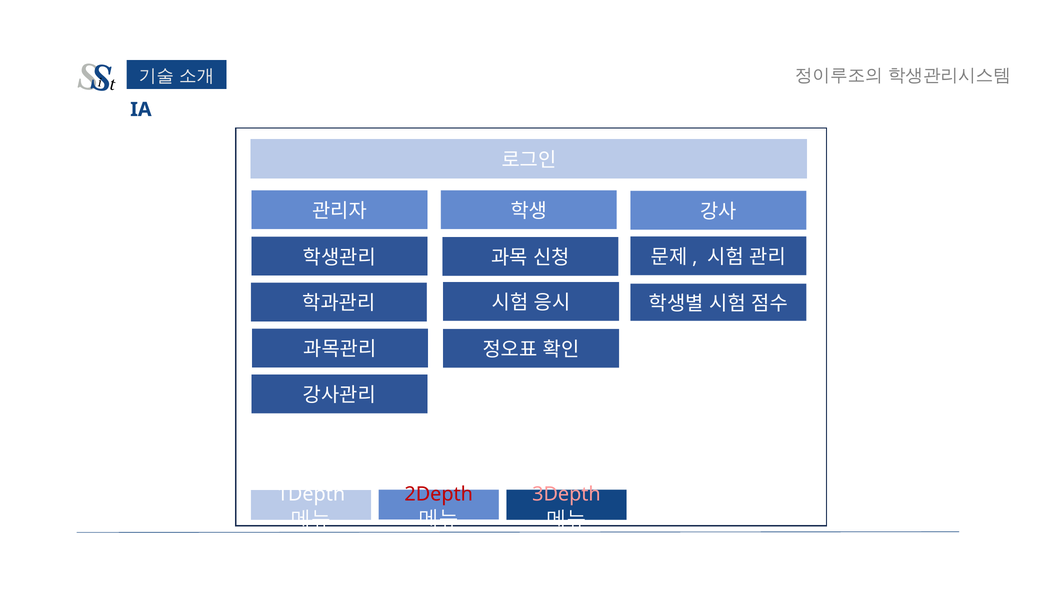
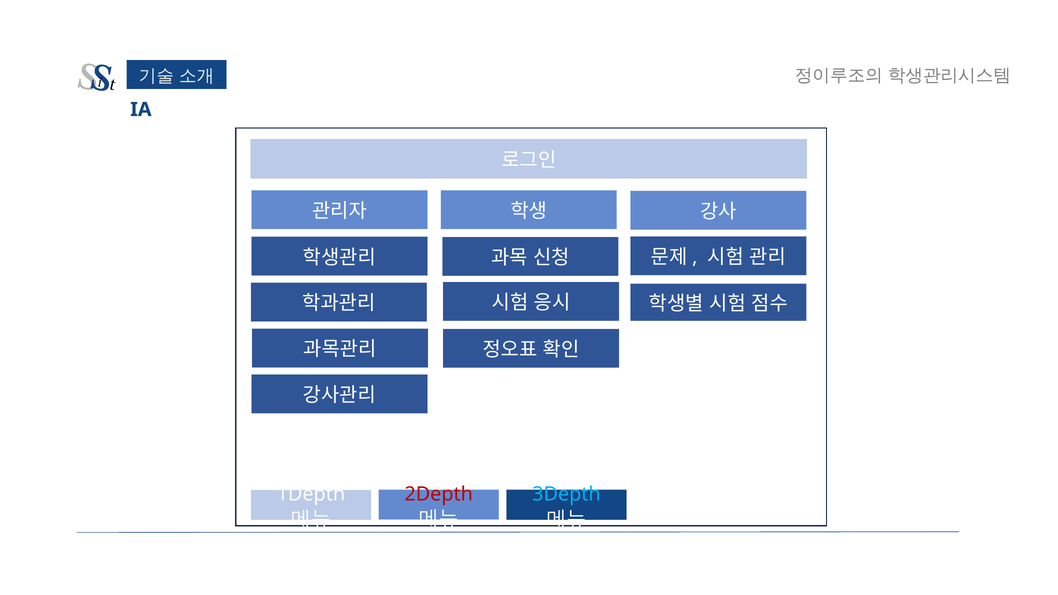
3Depth colour: pink -> light blue (566, 494)
